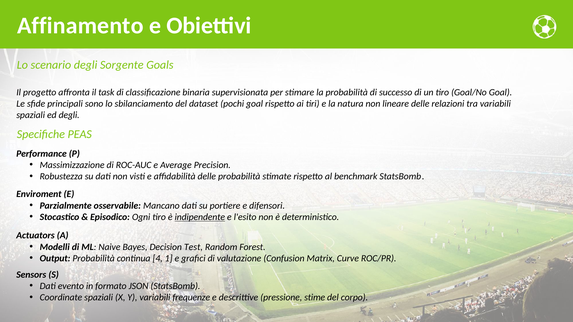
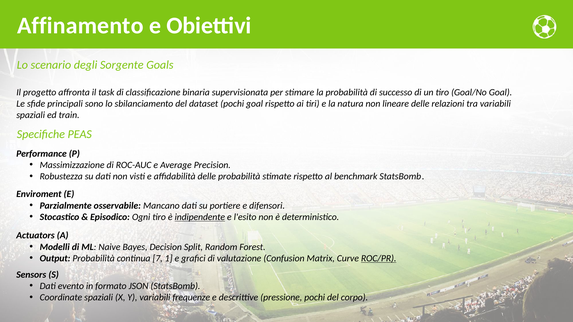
ed degli: degli -> train (69, 115)
Test: Test -> Split (193, 247)
4: 4 -> 7 (158, 259)
ROC/PR underline: none -> present (379, 259)
pressione stime: stime -> pochi (315, 298)
